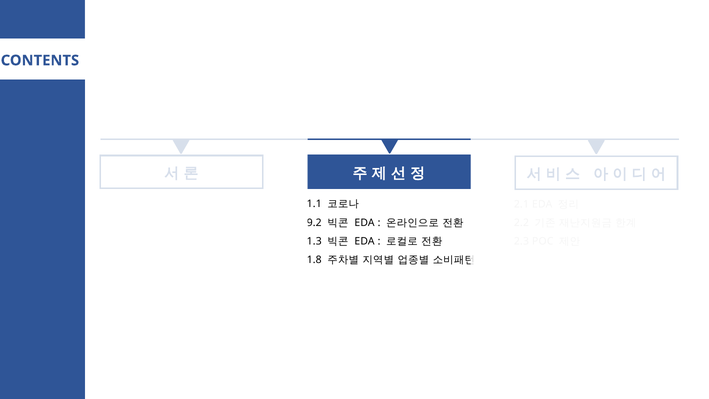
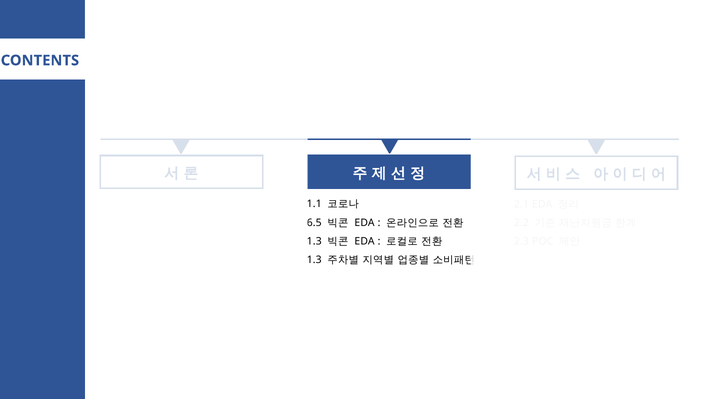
9.2: 9.2 -> 6.5 (314, 223)
1.8: 1.8 -> 1.3 (314, 260)
